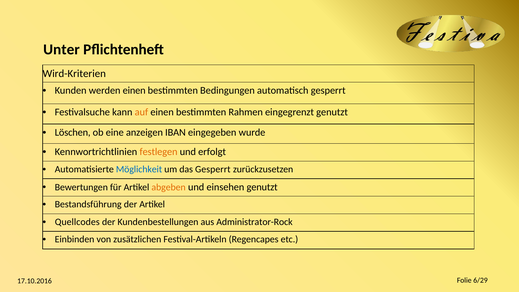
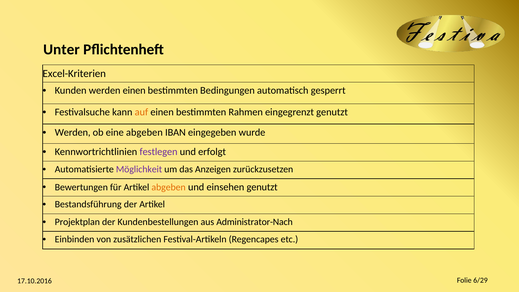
Wird-Kriterien: Wird-Kriterien -> Excel-Kriterien (74, 73)
Löschen: Löschen -> Werden (73, 132)
eine anzeigen: anzeigen -> abgeben (144, 132)
festlegen colour: orange -> purple (159, 152)
Möglichkeit colour: blue -> purple (139, 169)
das Gesperrt: Gesperrt -> Anzeigen (213, 169)
Quellcodes: Quellcodes -> Projektplan (77, 222)
Administrator-Rock: Administrator-Rock -> Administrator-Nach (255, 222)
